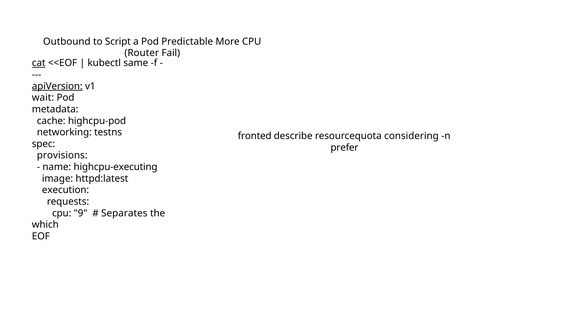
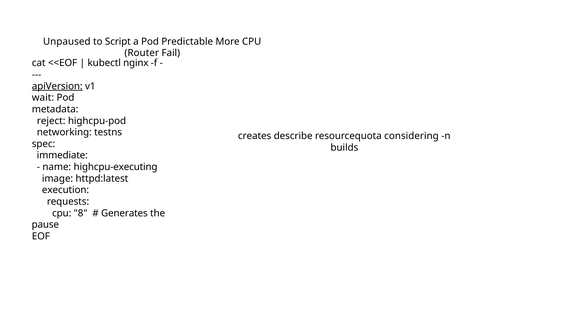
Outbound: Outbound -> Unpaused (67, 41)
cat underline: present -> none (39, 63)
same: same -> nginx (136, 63)
cache: cache -> reject (51, 121)
fronted: fronted -> creates (255, 136)
prefer: prefer -> builds (344, 148)
provisions: provisions -> immediate (62, 155)
9: 9 -> 8 (81, 213)
Separates: Separates -> Generates (124, 213)
which: which -> pause (45, 225)
